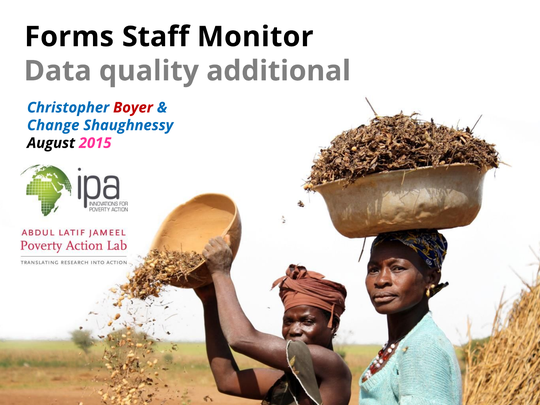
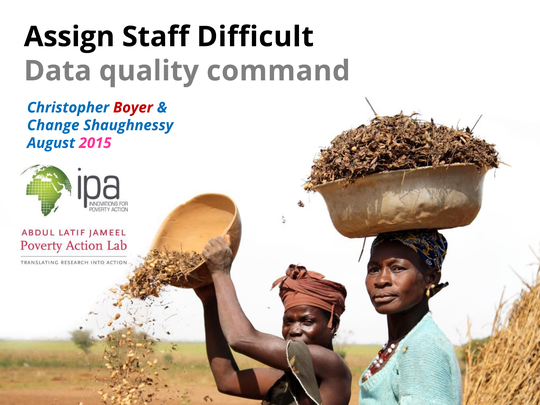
Forms: Forms -> Assign (69, 37)
Monitor: Monitor -> Difficult (255, 37)
additional: additional -> command (278, 71)
August colour: black -> blue (51, 143)
